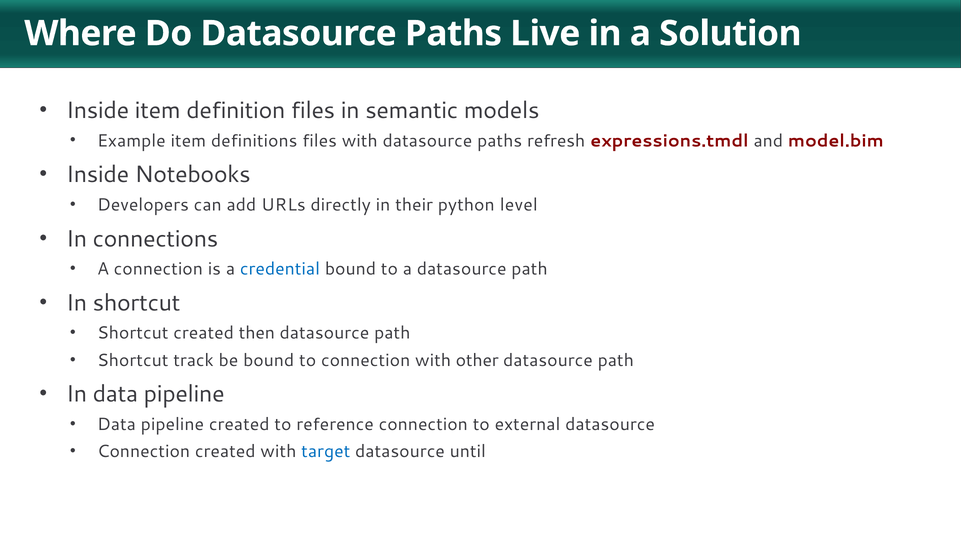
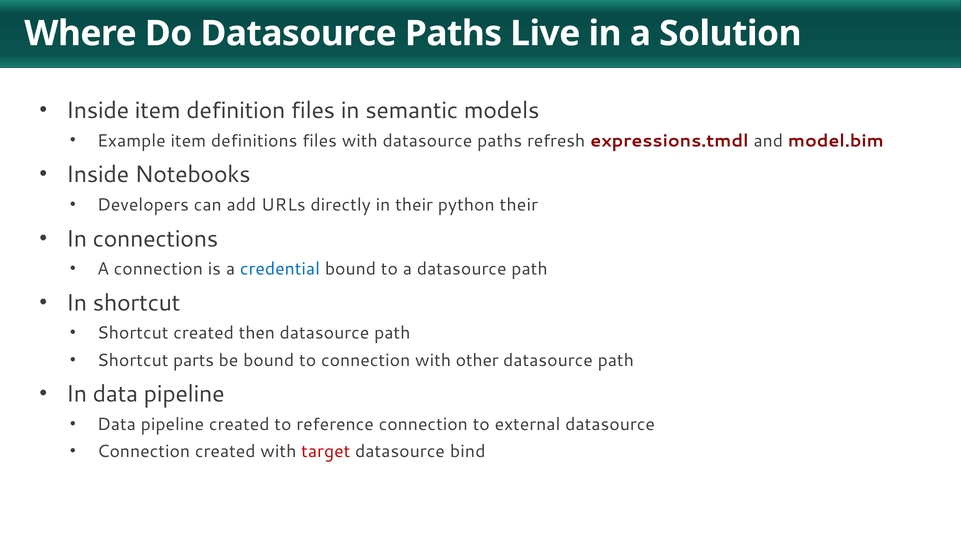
python level: level -> their (519, 205)
track: track -> parts (194, 361)
target colour: blue -> red (326, 452)
until: until -> bind (468, 452)
